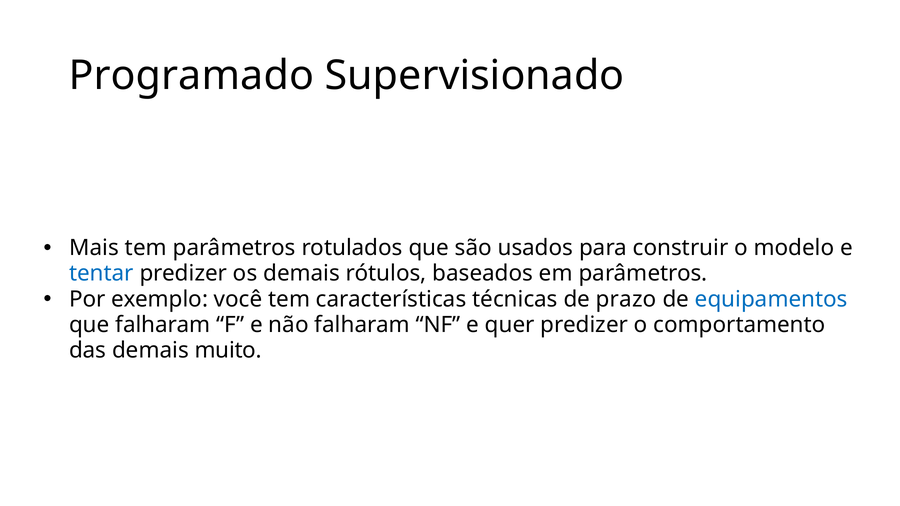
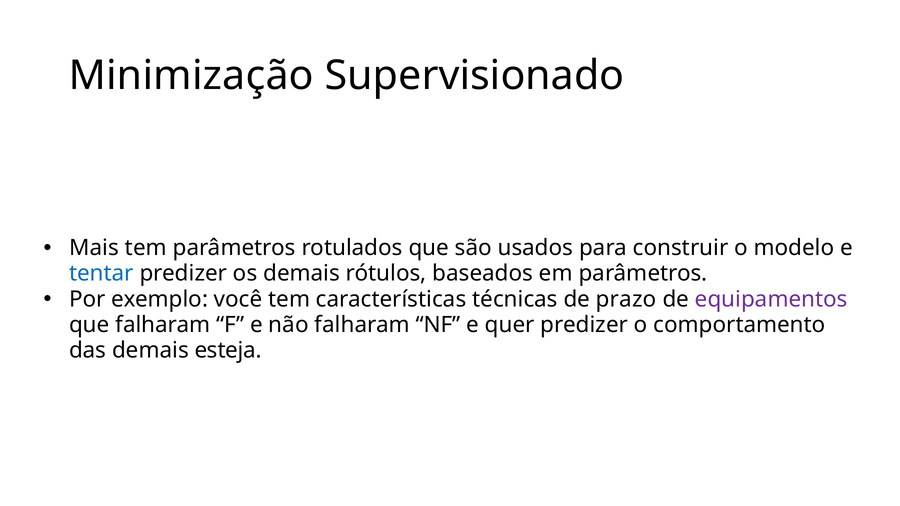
Programado: Programado -> Minimização (191, 76)
equipamentos colour: blue -> purple (771, 299)
muito: muito -> esteja (228, 351)
